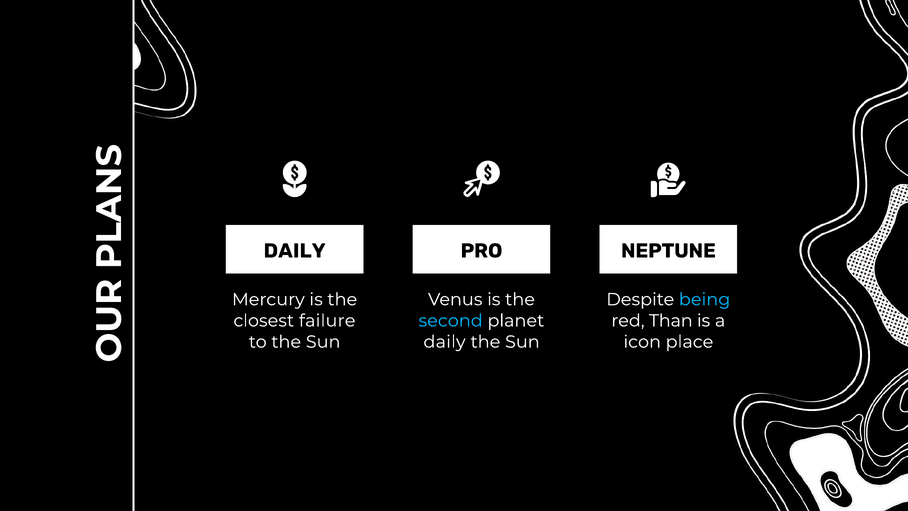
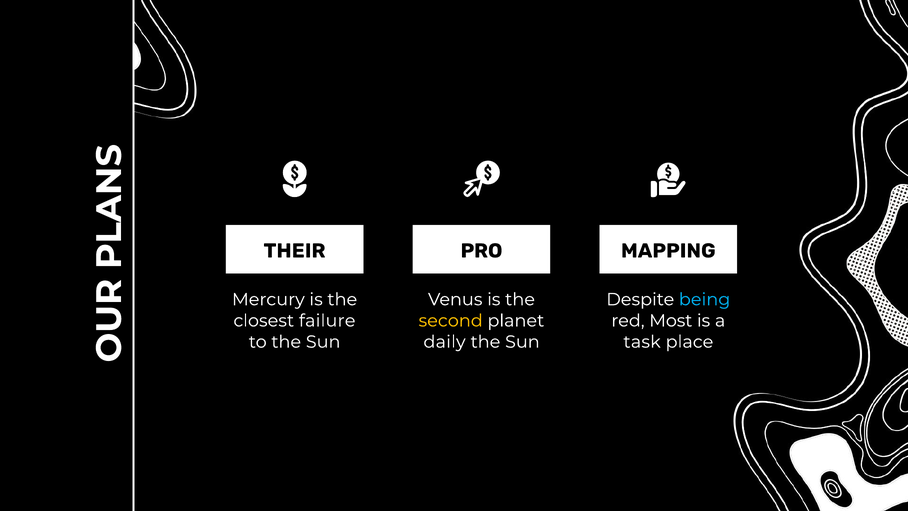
DAILY: DAILY -> THEIR (295, 251)
NEPTUNE: NEPTUNE -> MAPPING (668, 251)
second colour: light blue -> yellow (451, 321)
Than: Than -> Most (671, 321)
icon: icon -> task (642, 342)
